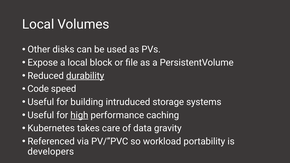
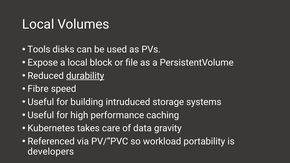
Other: Other -> Tools (39, 50)
Code: Code -> Fibre (38, 89)
high underline: present -> none (79, 115)
